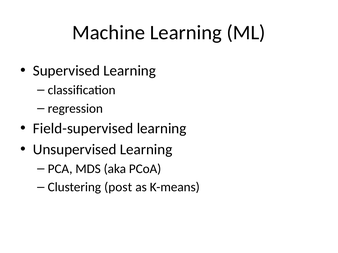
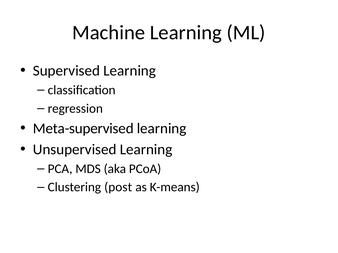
Field-supervised: Field-supervised -> Meta-supervised (83, 129)
